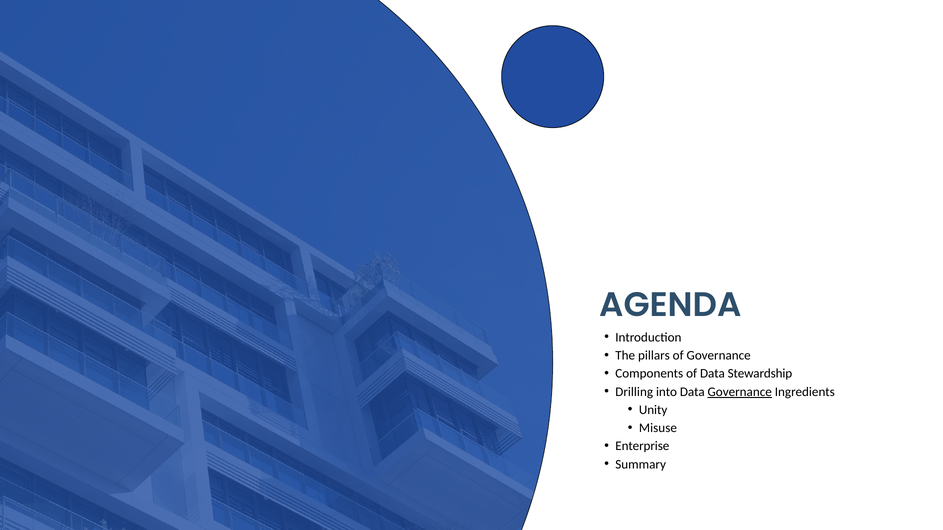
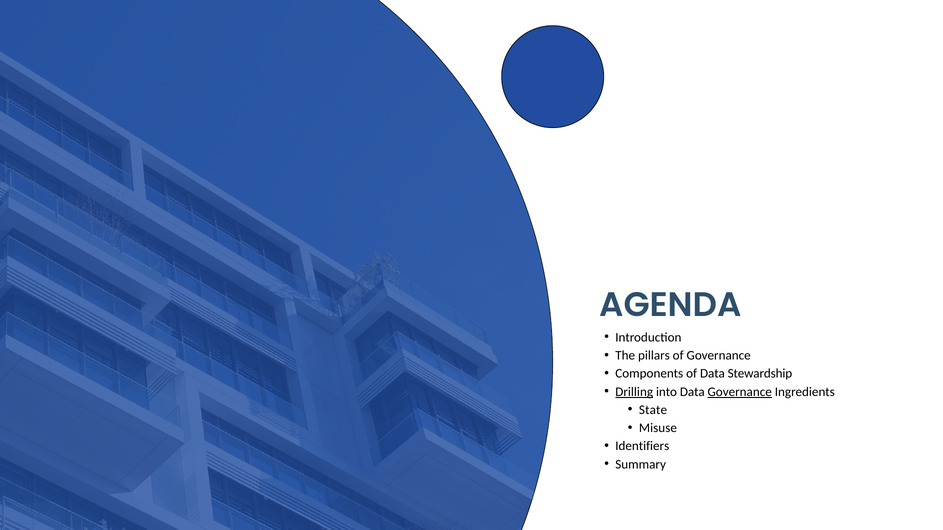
Drilling underline: none -> present (634, 392)
Unity: Unity -> State (653, 410)
Enterprise: Enterprise -> Identifiers (642, 447)
